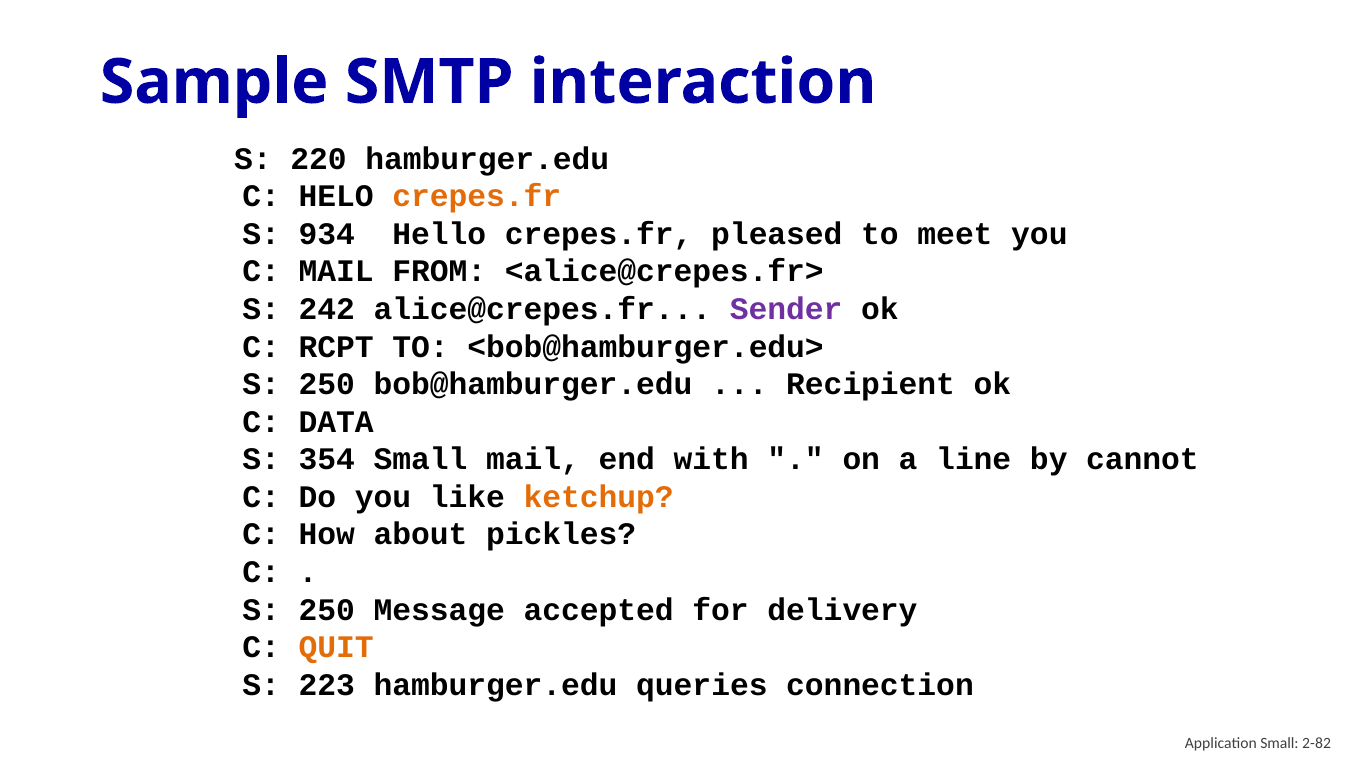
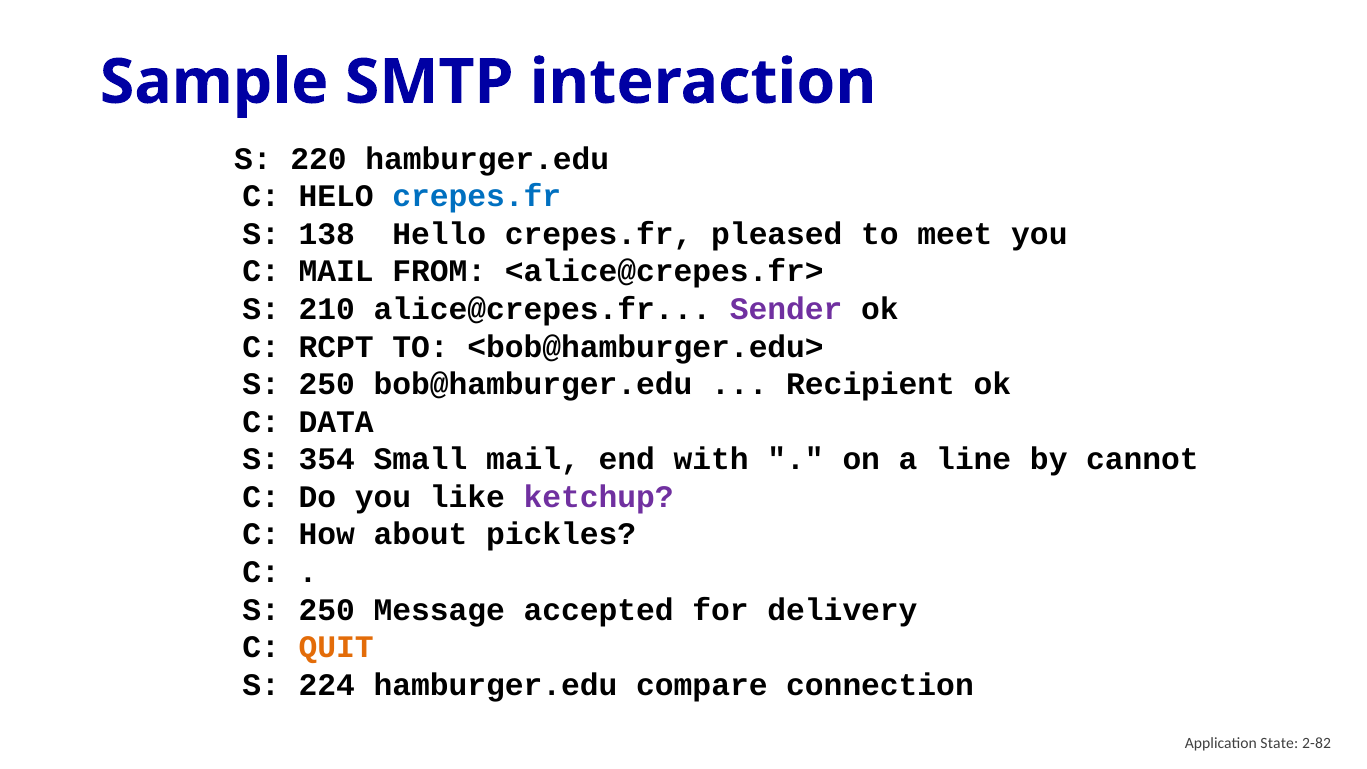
crepes.fr colour: orange -> blue (477, 196)
934: 934 -> 138 (327, 234)
242: 242 -> 210 (327, 309)
ketchup colour: orange -> purple (599, 497)
223: 223 -> 224 (327, 685)
queries: queries -> compare (702, 685)
Application Small: Small -> State (1279, 744)
